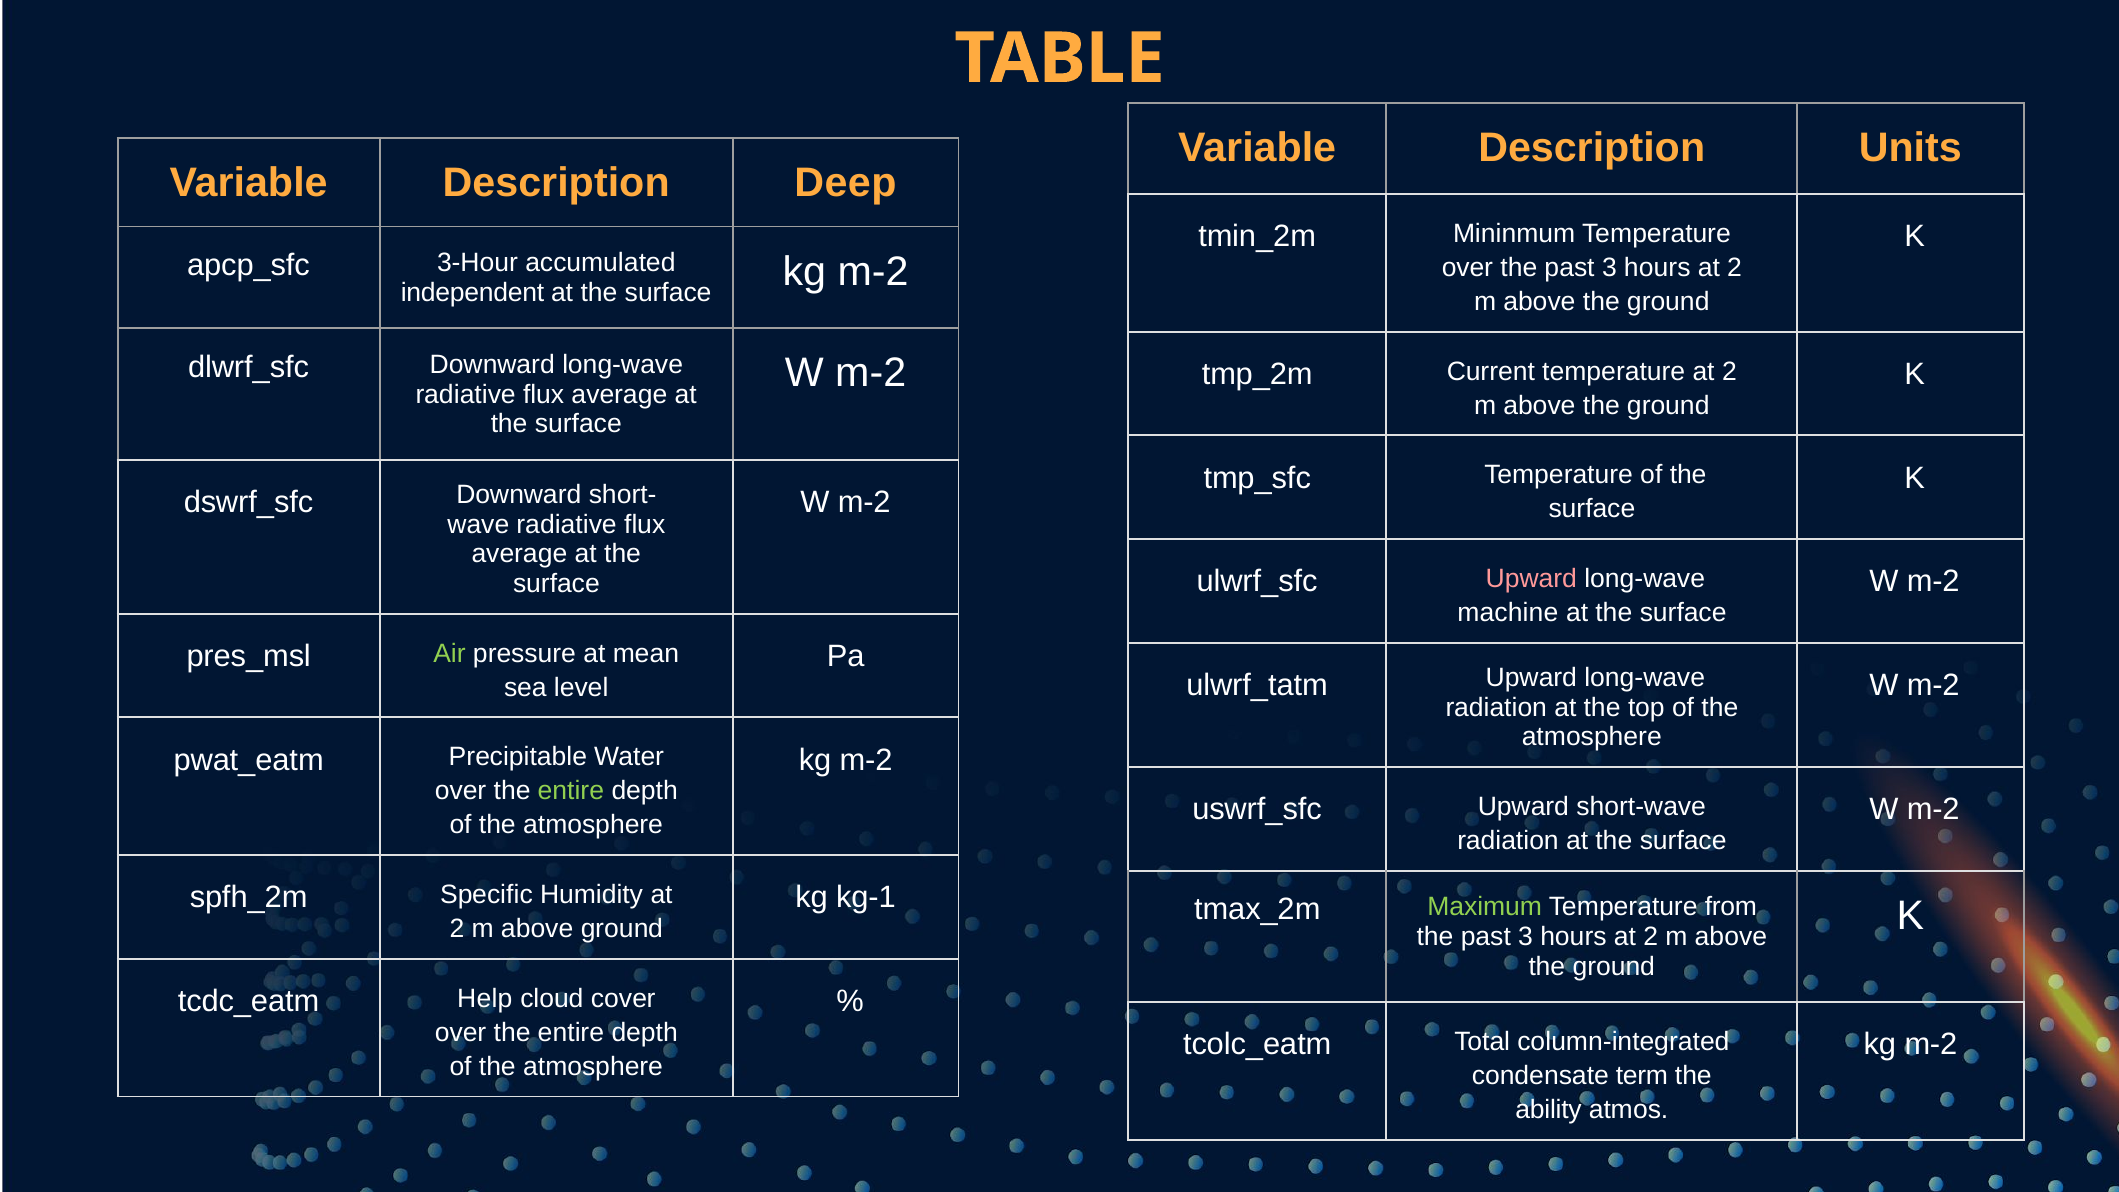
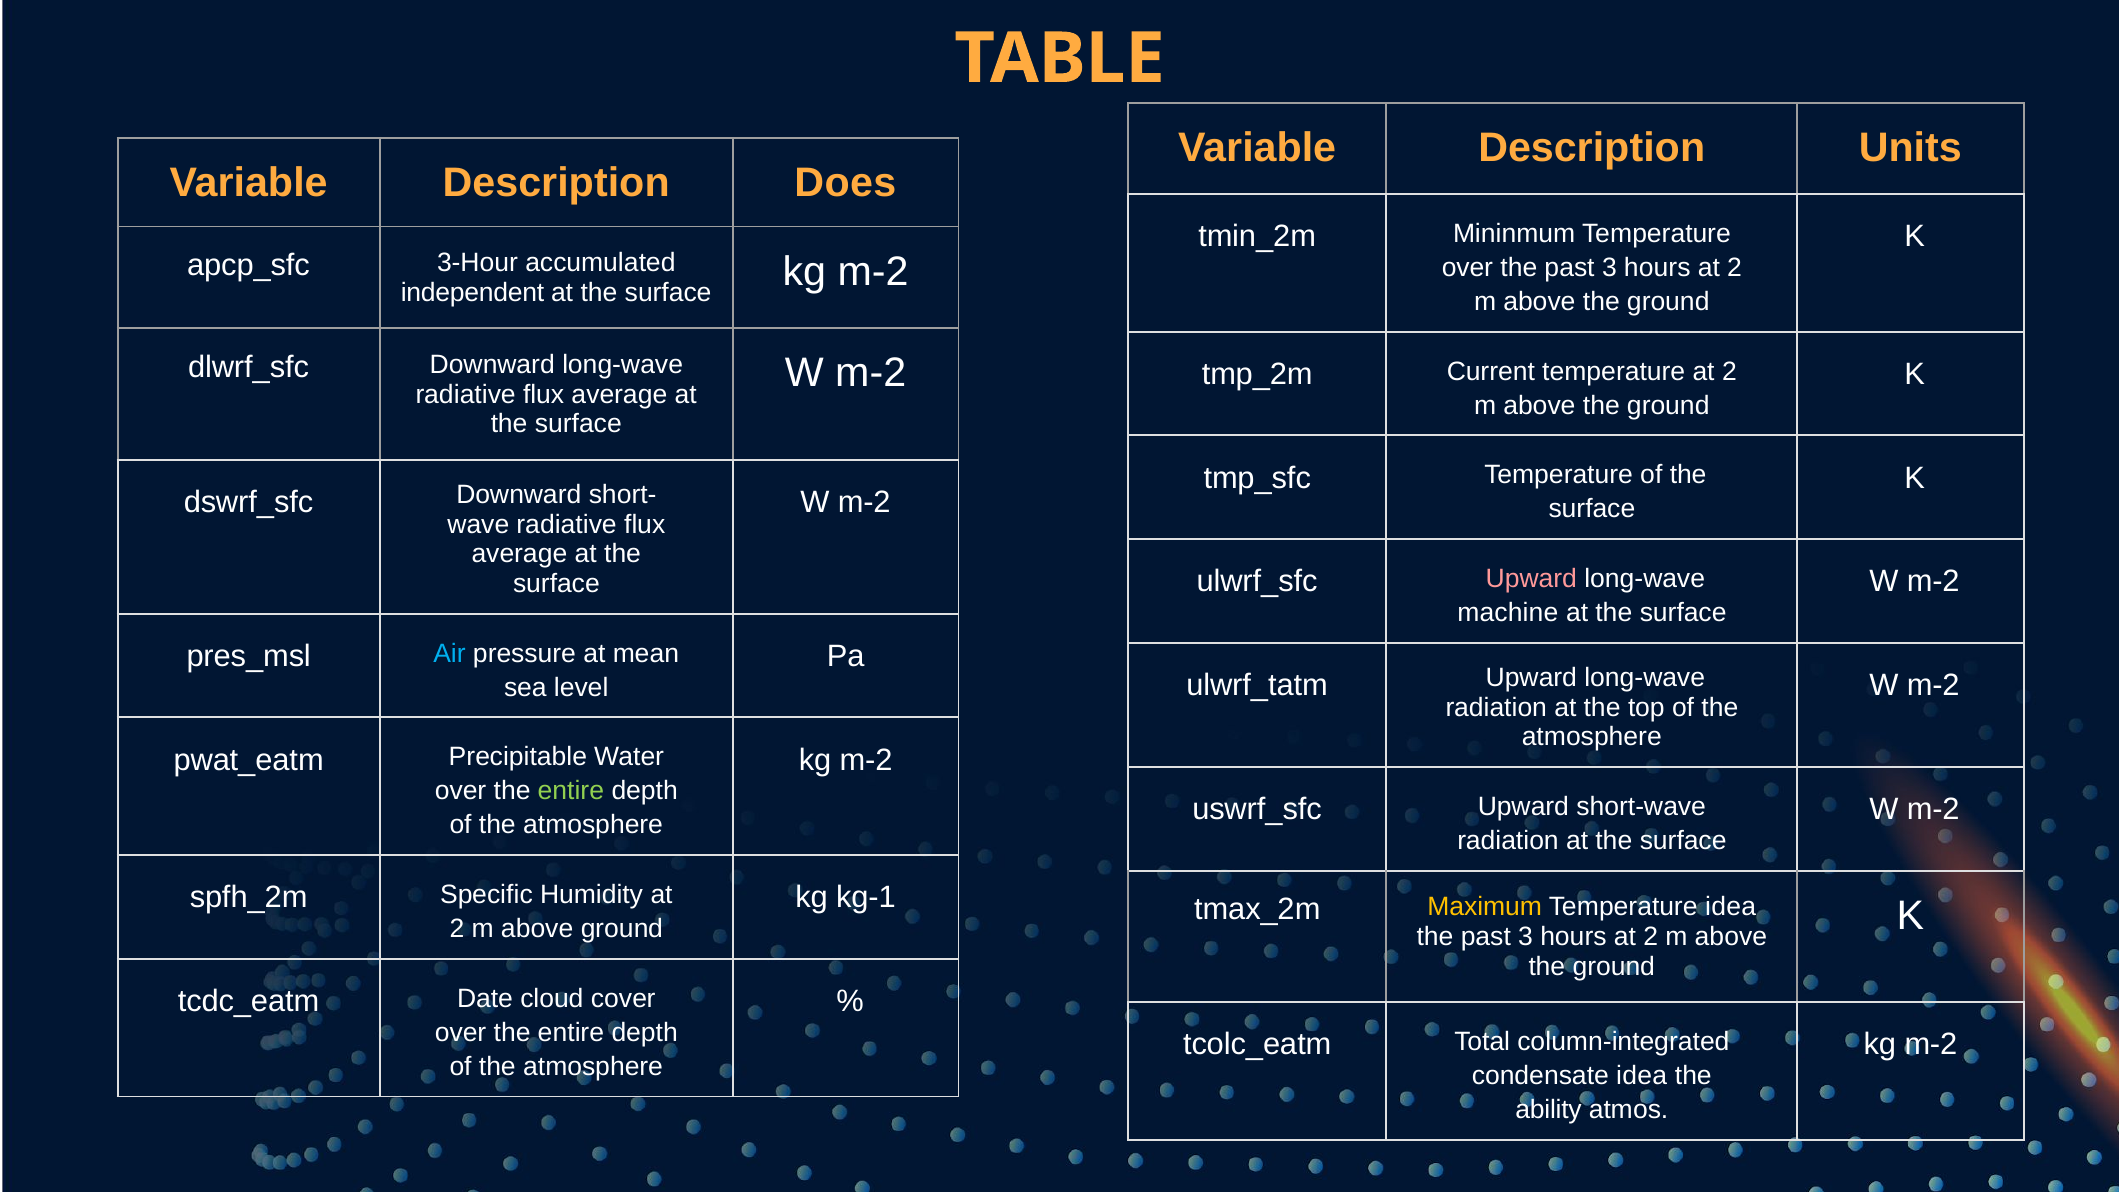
Deep: Deep -> Does (845, 183)
Air colour: light green -> light blue (450, 653)
Maximum colour: light green -> yellow (1485, 907)
Temperature from: from -> idea (1731, 907)
Help: Help -> Date (485, 998)
condensate term: term -> idea (1642, 1076)
